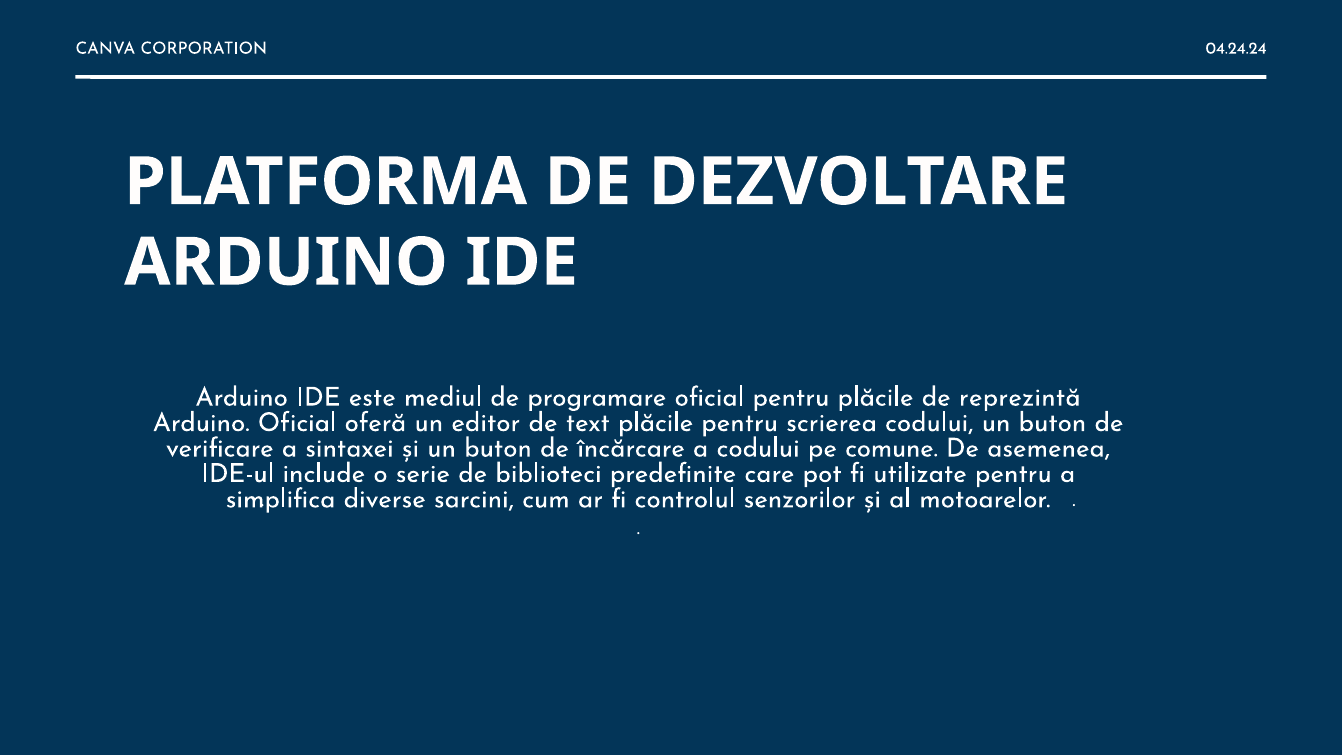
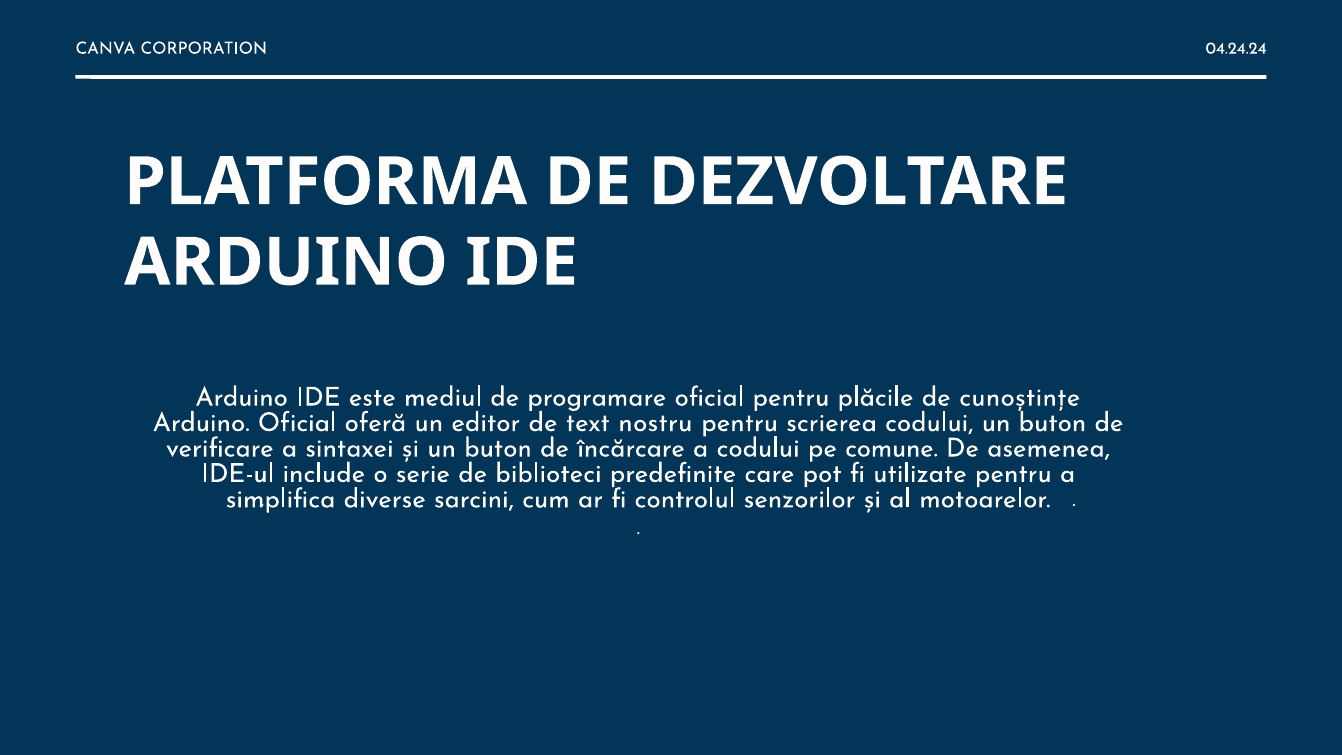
reprezintă: reprezintă -> cunoștințe (1020, 397)
text plăcile: plăcile -> nostru (655, 422)
